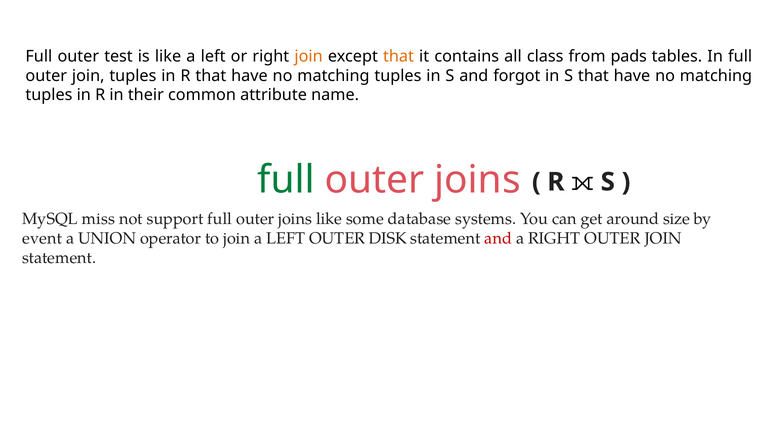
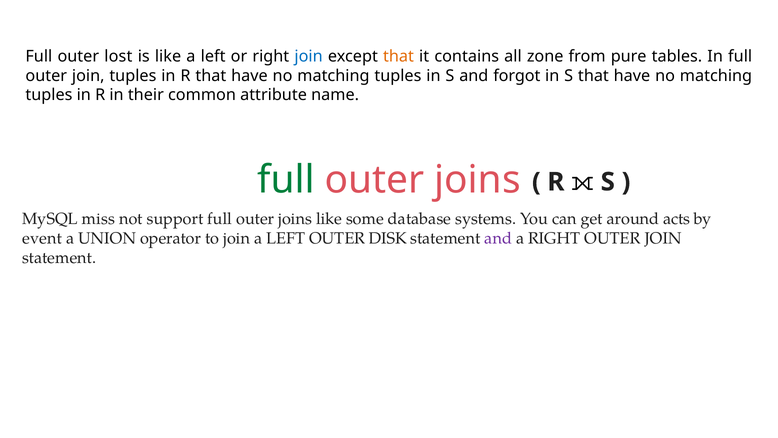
test: test -> lost (118, 56)
join colour: orange -> blue (309, 56)
class: class -> zone (545, 56)
pads: pads -> pure (629, 56)
size: size -> acts (677, 219)
and colour: red -> purple (498, 238)
